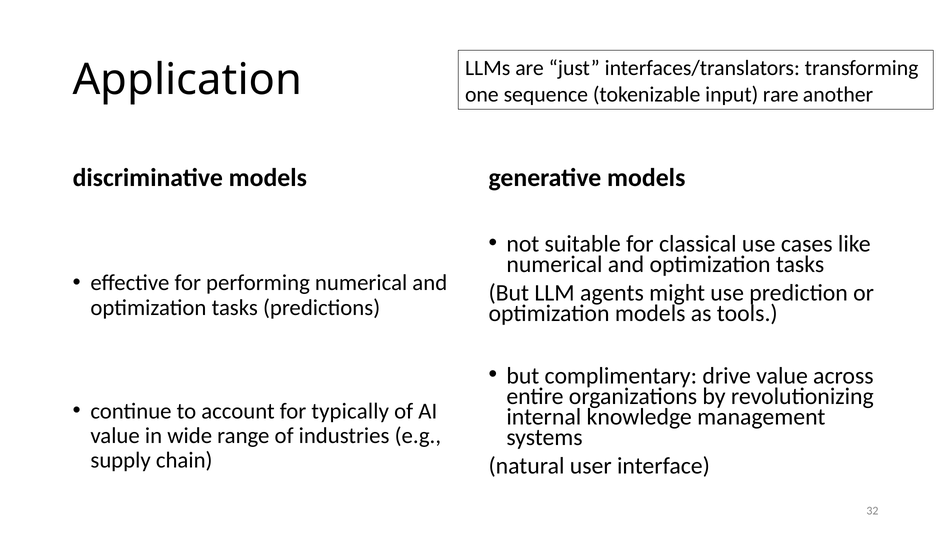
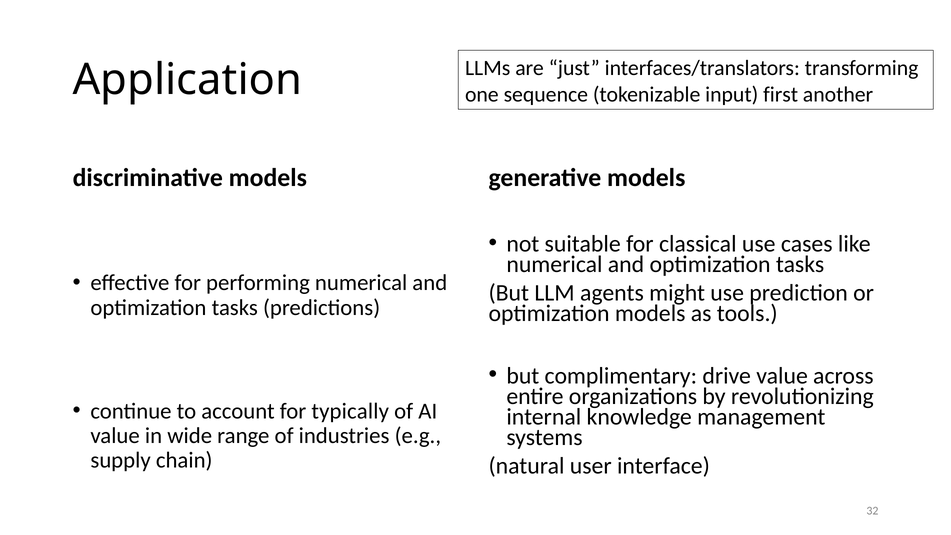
rare: rare -> first (781, 94)
